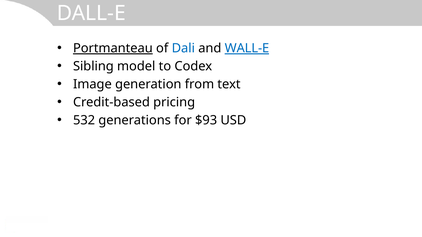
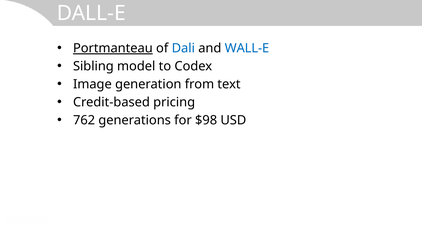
WALL-E underline: present -> none (247, 48)
532: 532 -> 762 (84, 121)
$93: $93 -> $98 (206, 121)
